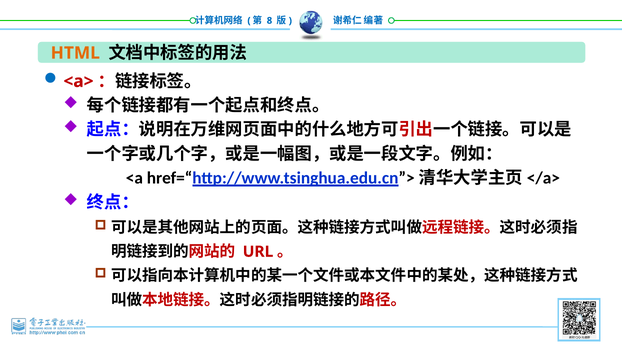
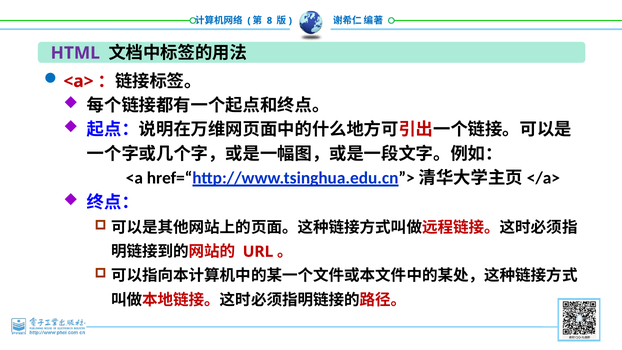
HTML colour: orange -> purple (75, 53)
